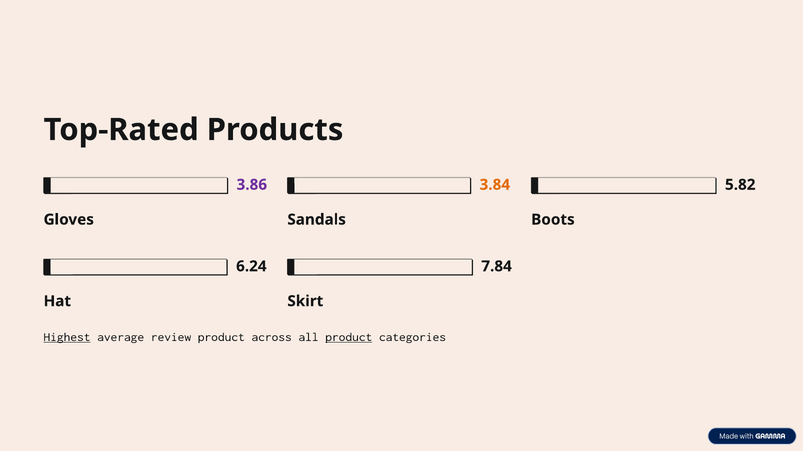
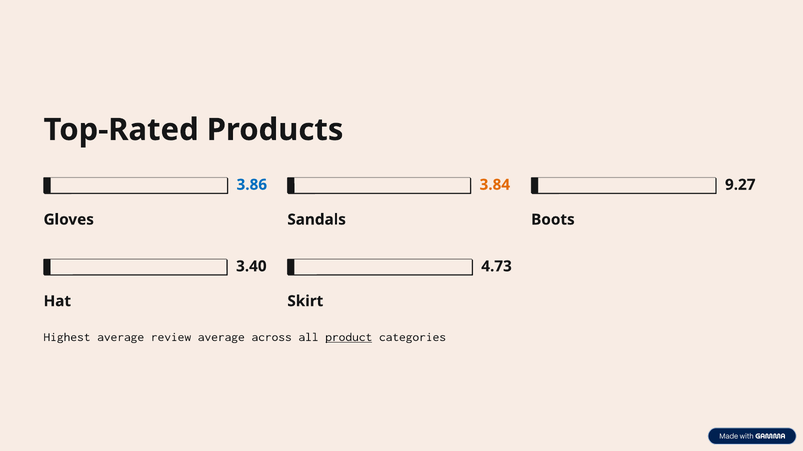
3.86 colour: purple -> blue (252, 185)
5.82: 5.82 -> 9.27 (740, 185)
6.24: 6.24 -> 3.40 (251, 267)
7.84: 7.84 -> 4.73 (497, 267)
Highest underline: present -> none (67, 337)
review product: product -> average (221, 337)
